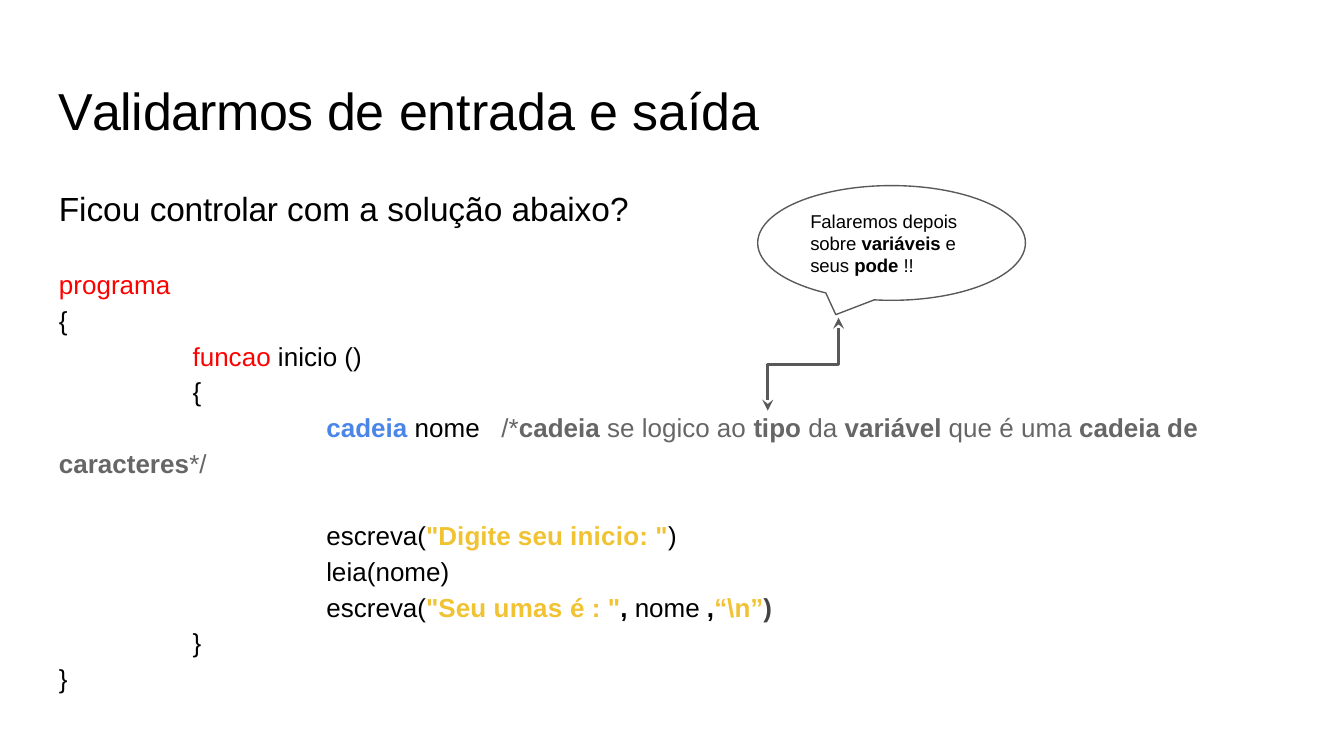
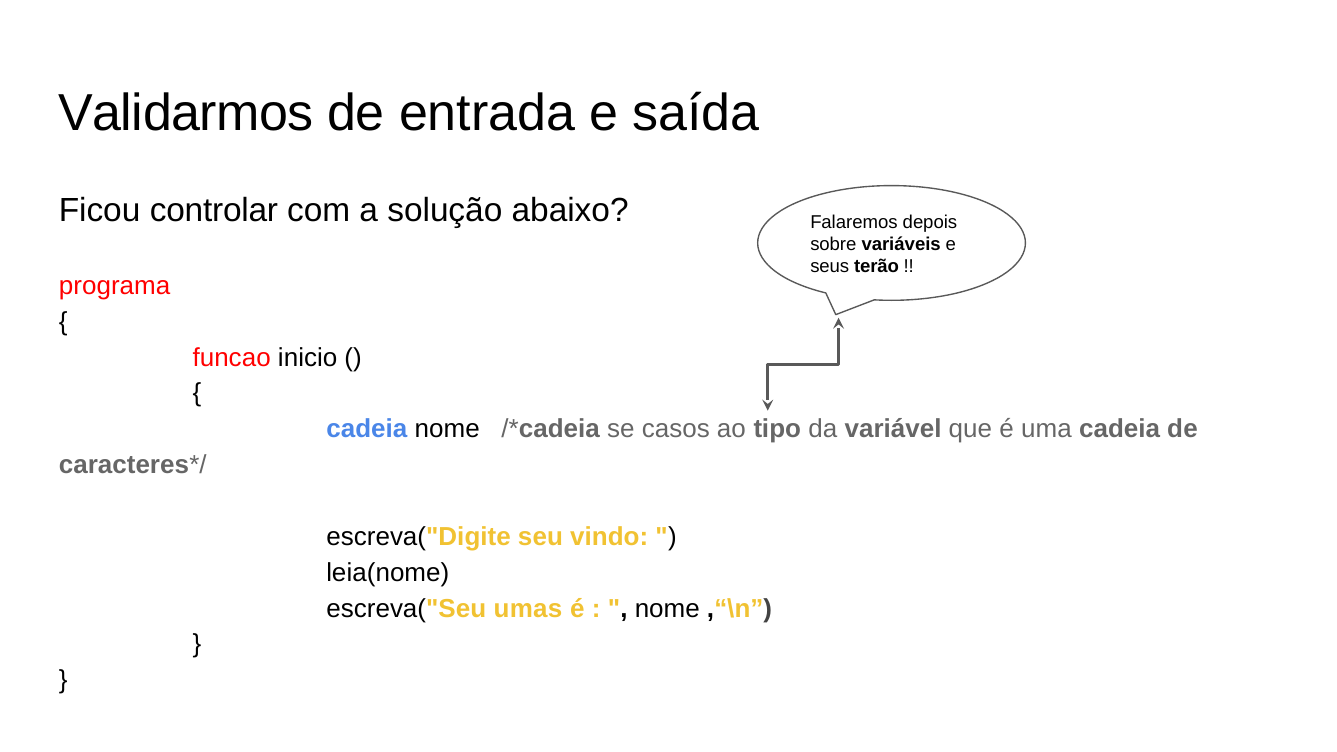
pode: pode -> terão (877, 267)
logico: logico -> casos (676, 429)
seu inicio: inicio -> vindo (609, 537)
